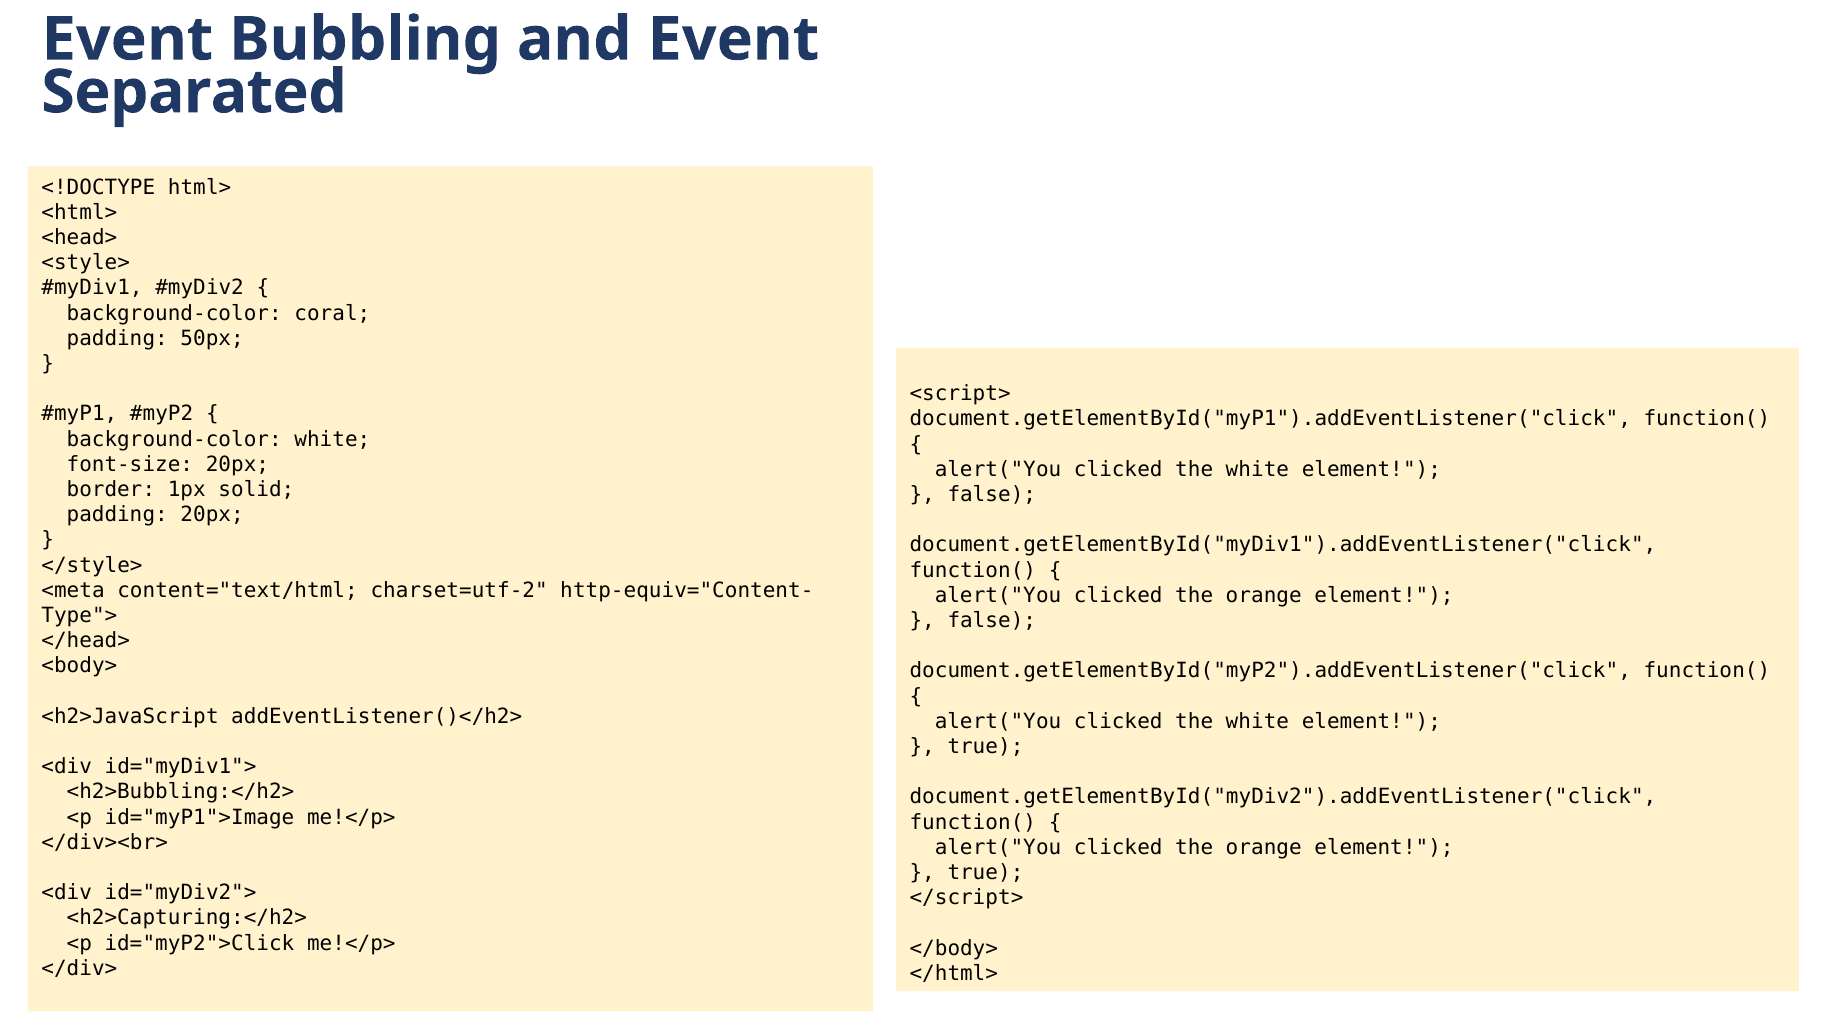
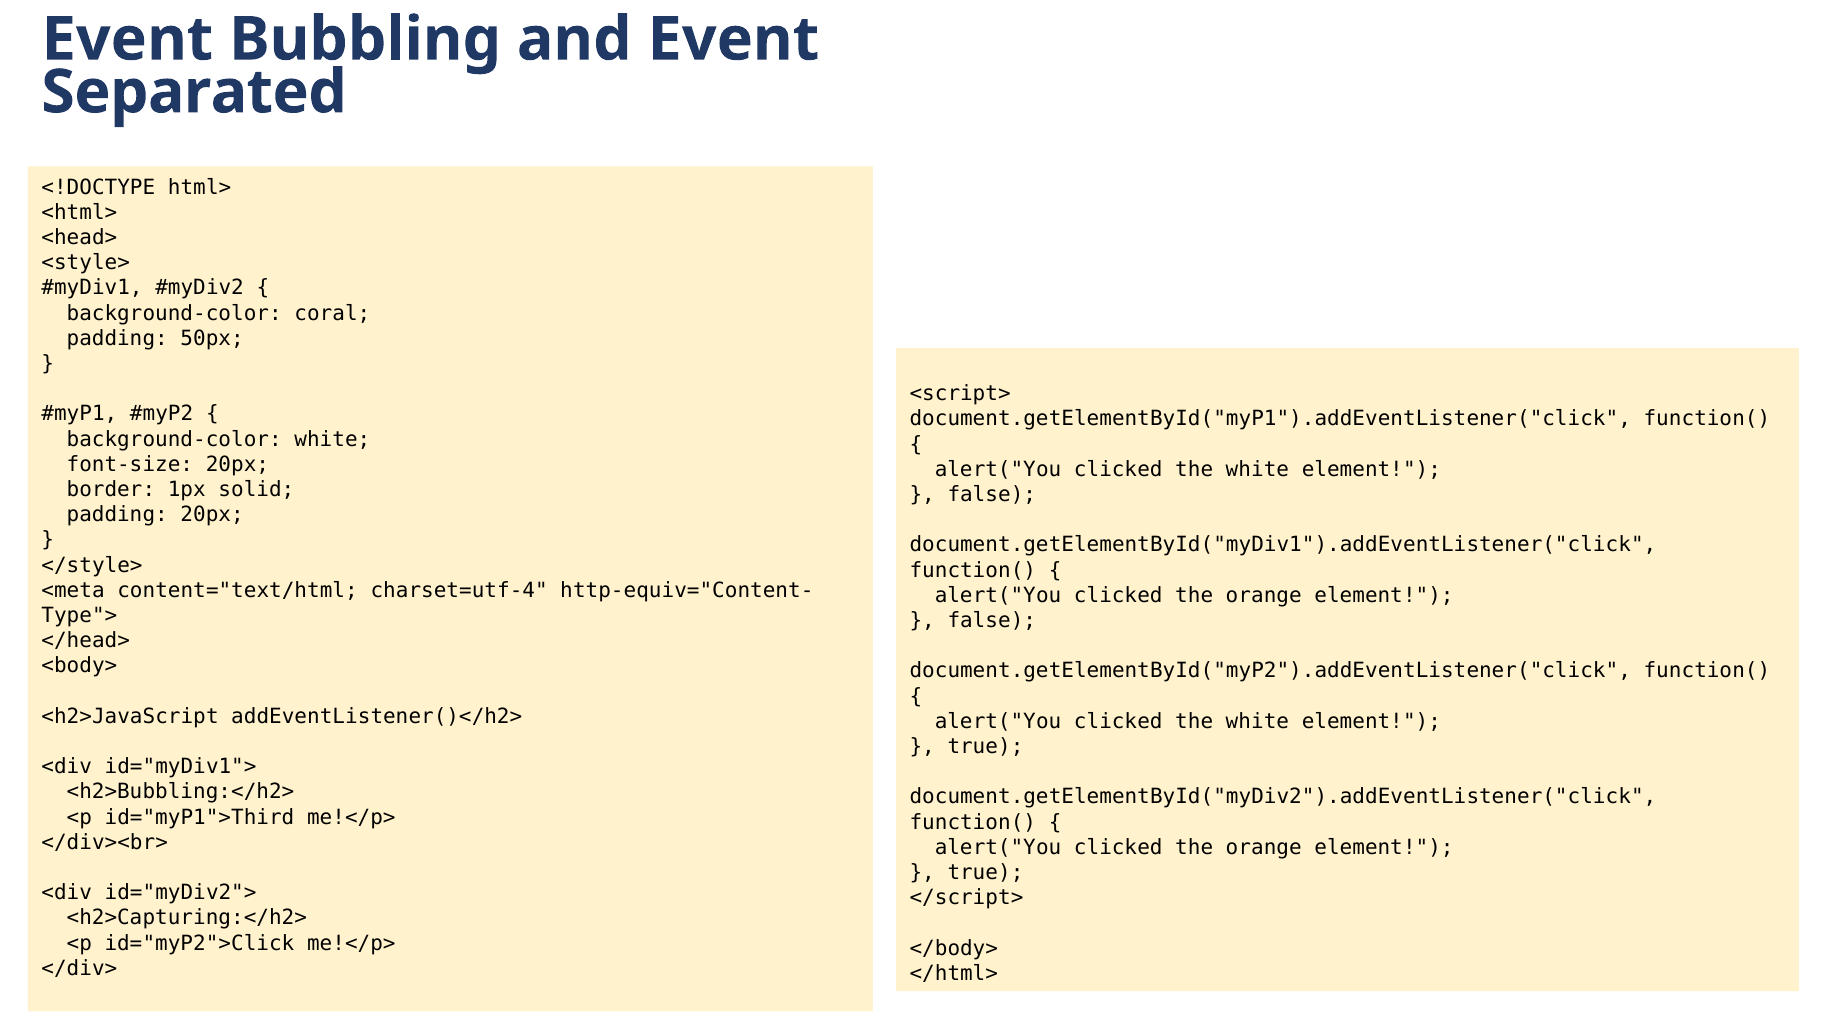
charset=utf-2: charset=utf-2 -> charset=utf-4 (459, 590)
id="myP1">Image: id="myP1">Image -> id="myP1">Third (199, 817)
